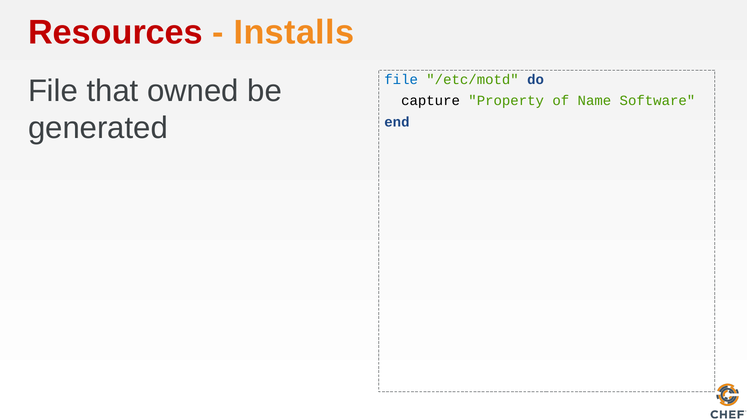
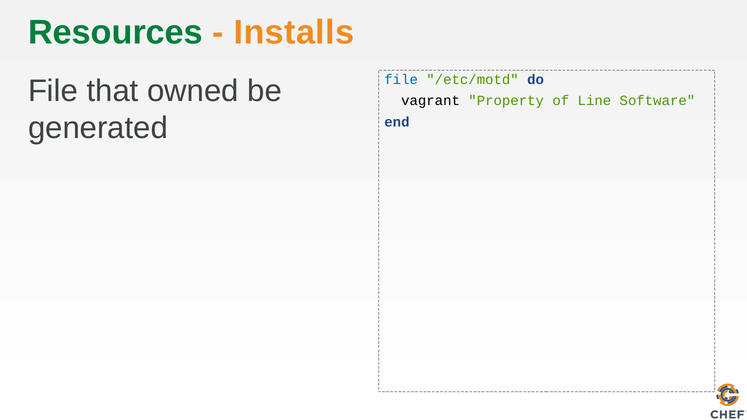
Resources colour: red -> green (115, 32)
capture: capture -> vagrant (431, 101)
Name: Name -> Line (594, 101)
